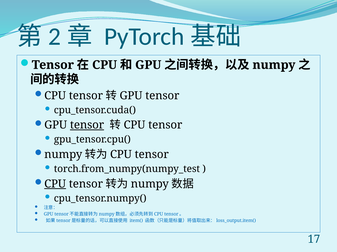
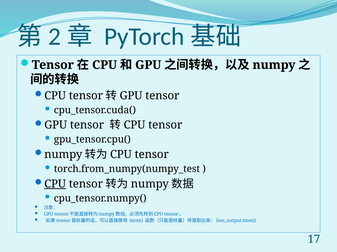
tensor underline: present -> none (87, 125)
